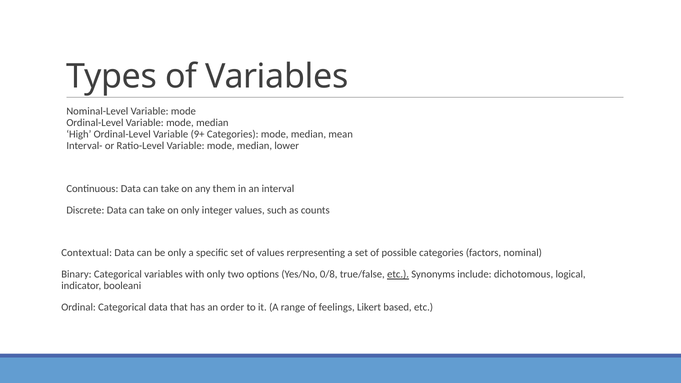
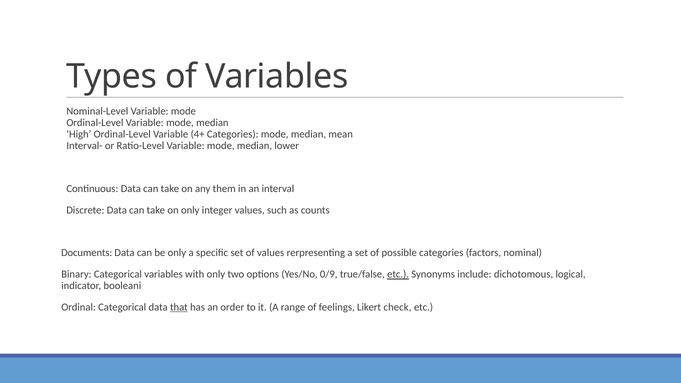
9+: 9+ -> 4+ (198, 134)
Contextual: Contextual -> Documents (87, 253)
0/8: 0/8 -> 0/9 (329, 274)
that underline: none -> present (179, 307)
based: based -> check (397, 307)
